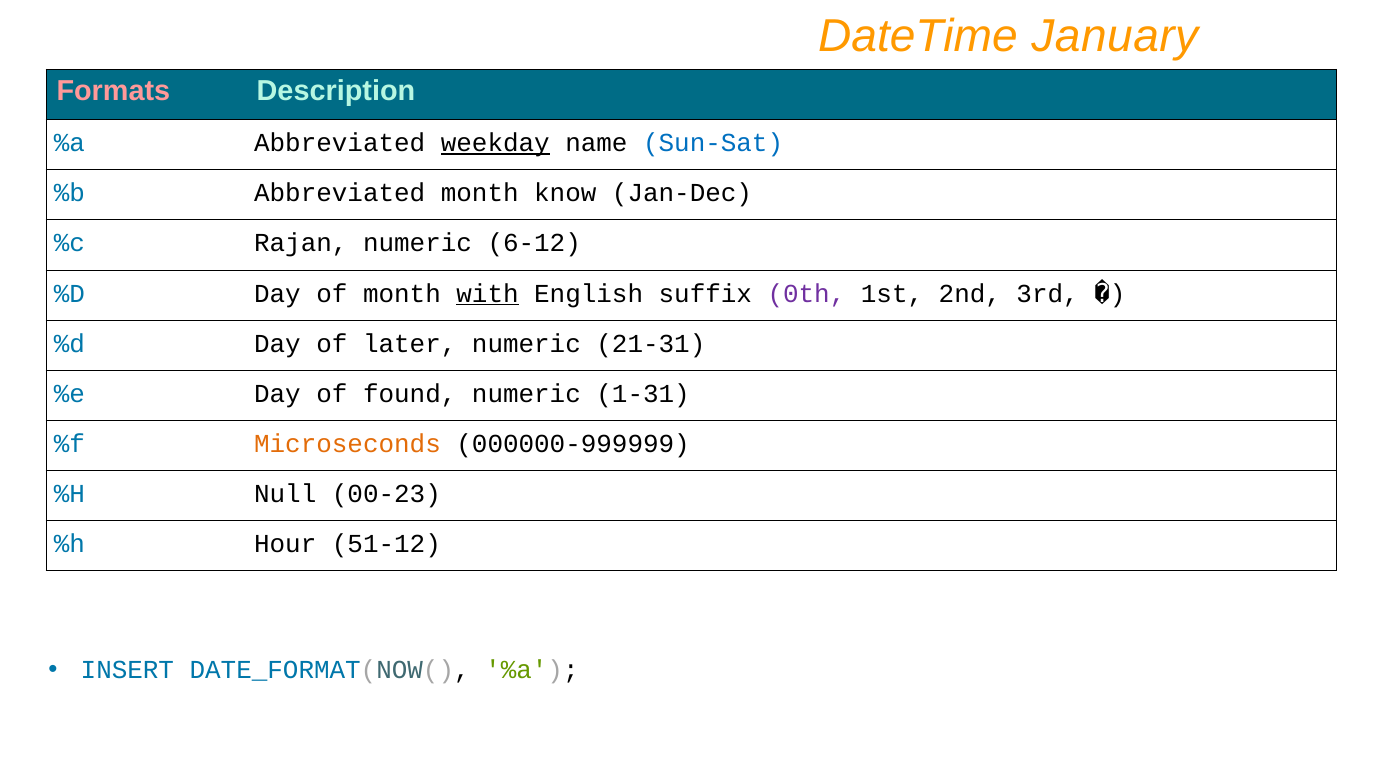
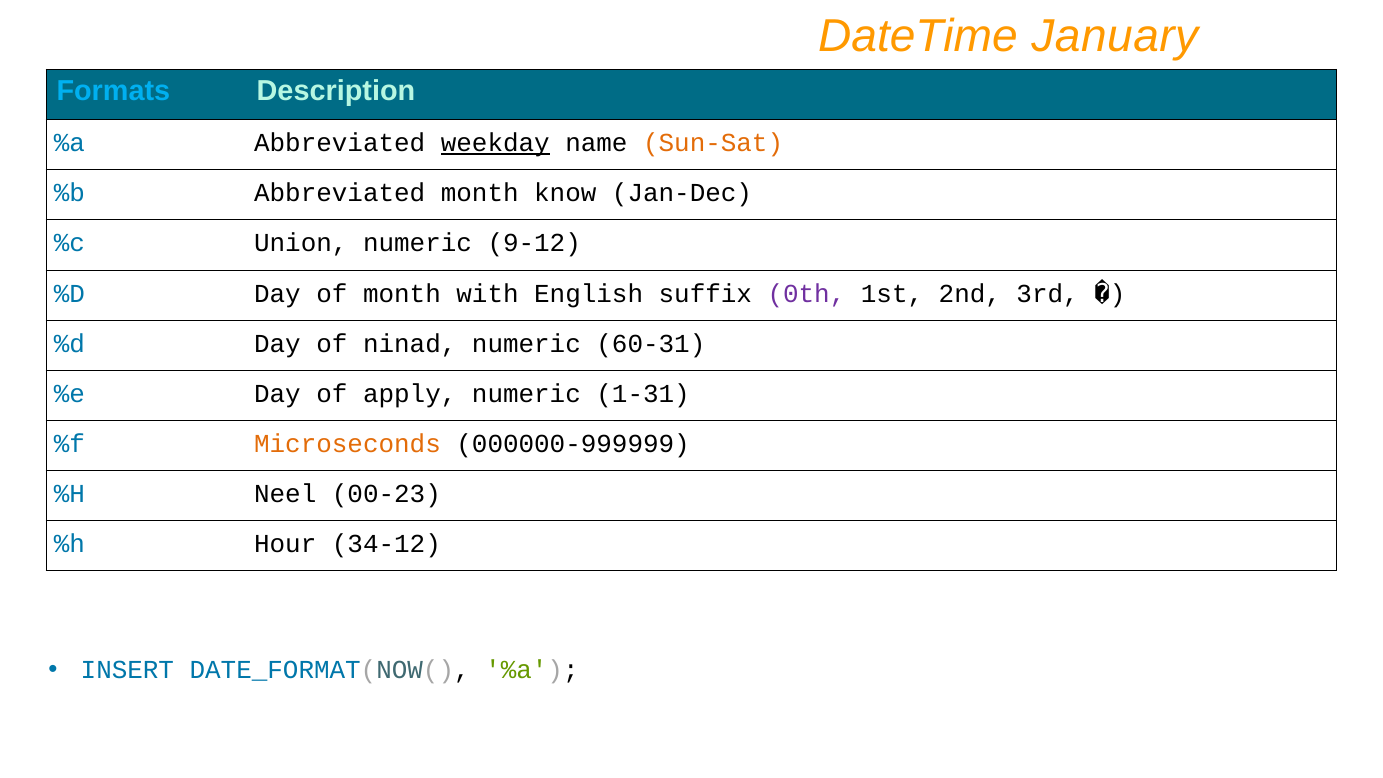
Formats colour: pink -> light blue (113, 91)
Sun-Sat colour: blue -> orange (713, 143)
Rajan: Rajan -> Union (301, 243)
6-12: 6-12 -> 9-12 (534, 243)
with underline: present -> none (488, 293)
later: later -> ninad (410, 344)
21-31: 21-31 -> 60-31 (651, 344)
found: found -> apply (410, 394)
Null: Null -> Neel (285, 494)
51-12: 51-12 -> 34-12 (386, 544)
